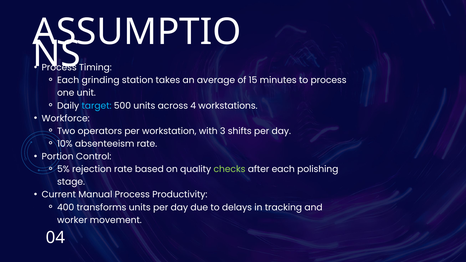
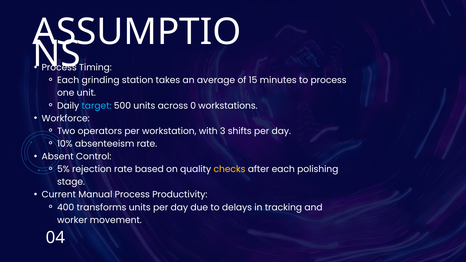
4: 4 -> 0 (193, 106)
Portion: Portion -> Absent (58, 157)
checks colour: light green -> yellow (229, 169)
